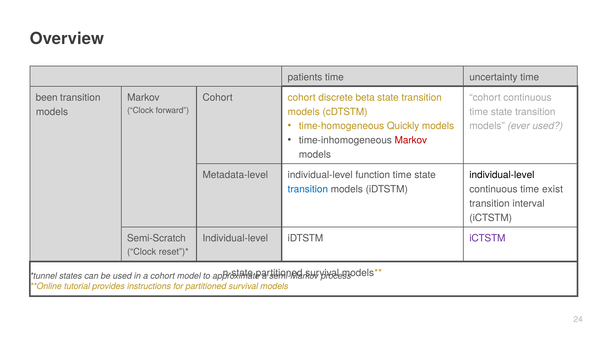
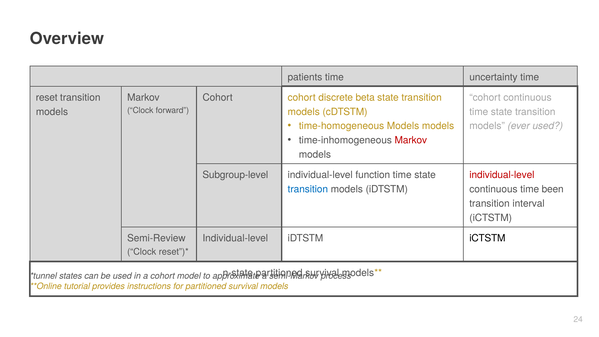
been: been -> reset (47, 97)
time-homogeneous Quickly: Quickly -> Models (403, 126)
Metadata-level: Metadata-level -> Subgroup-level (235, 175)
individual-level colour: black -> red (502, 175)
exist: exist -> been (553, 189)
Semi-Scratch: Semi-Scratch -> Semi-Review (156, 238)
iCTSTM colour: purple -> black (487, 238)
